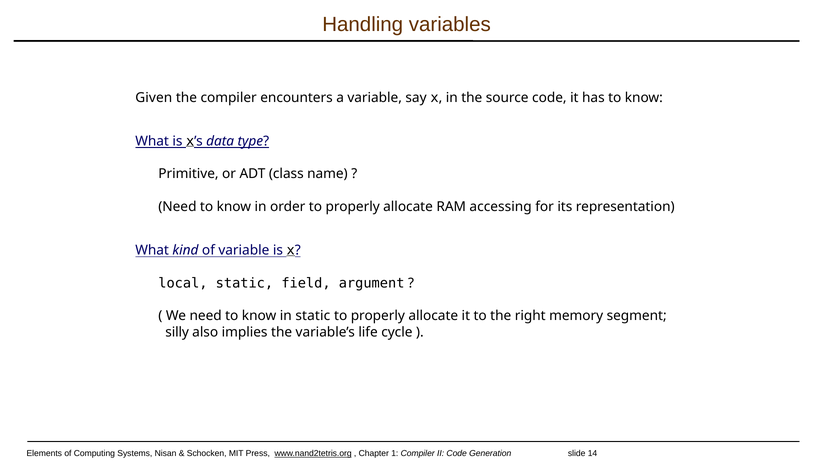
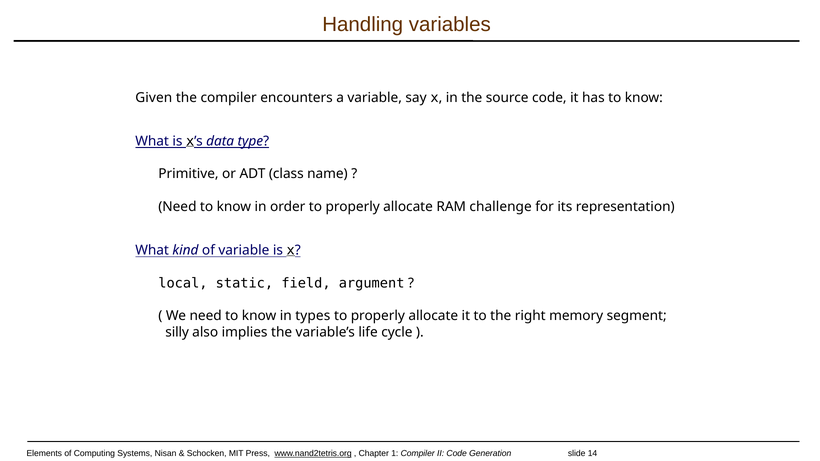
accessing: accessing -> challenge (501, 207)
in static: static -> types (313, 316)
